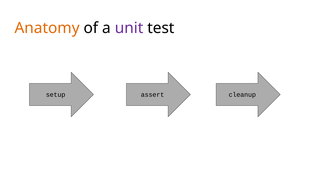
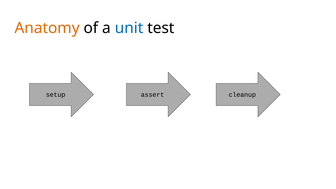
unit colour: purple -> blue (129, 28)
